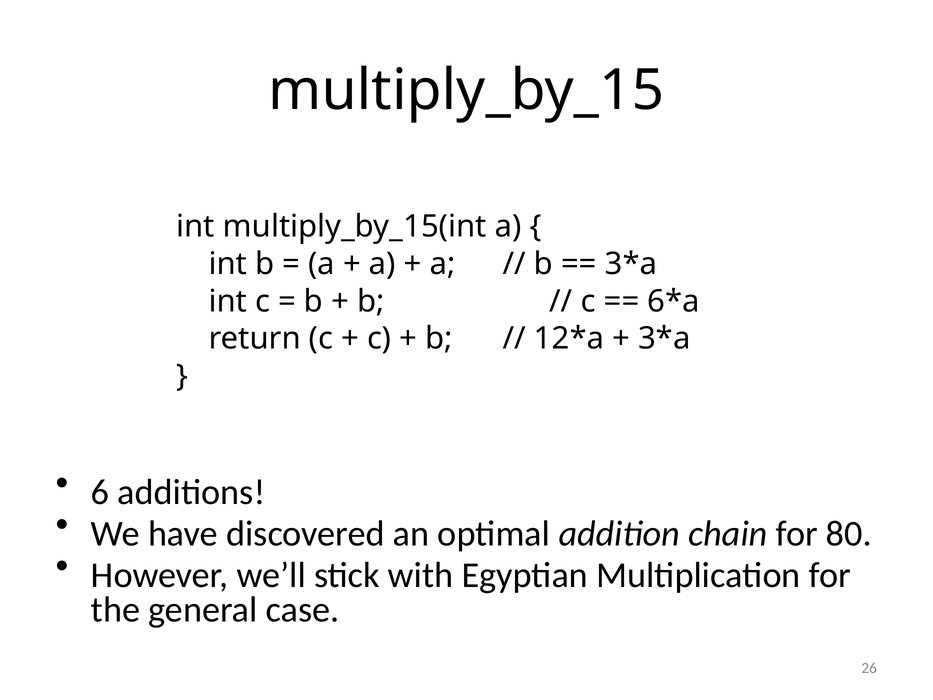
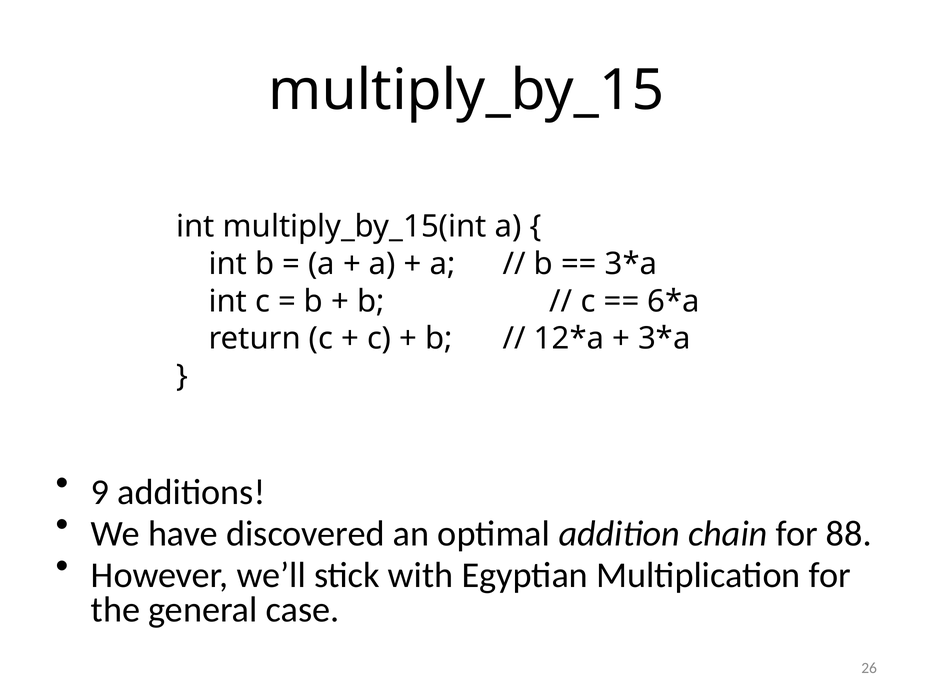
6: 6 -> 9 (100, 492)
80: 80 -> 88 (849, 533)
